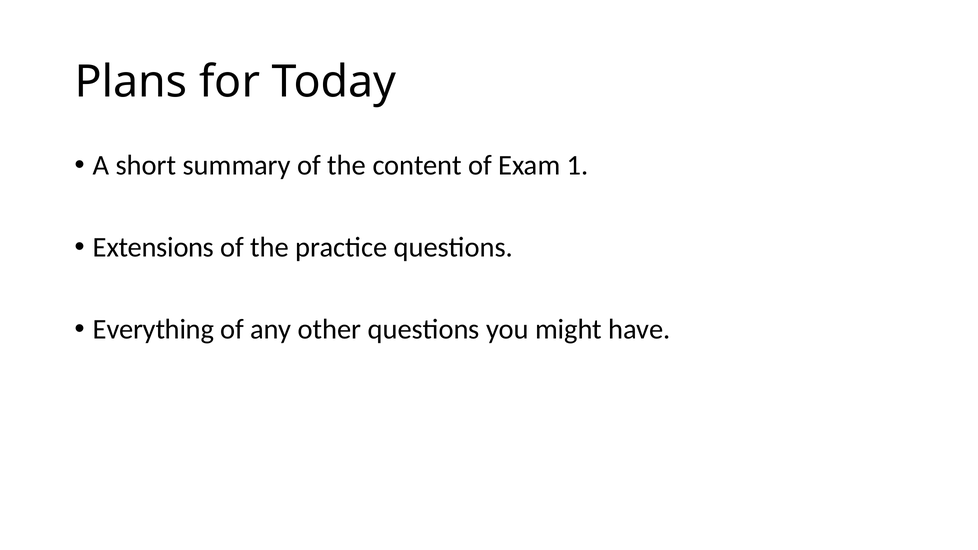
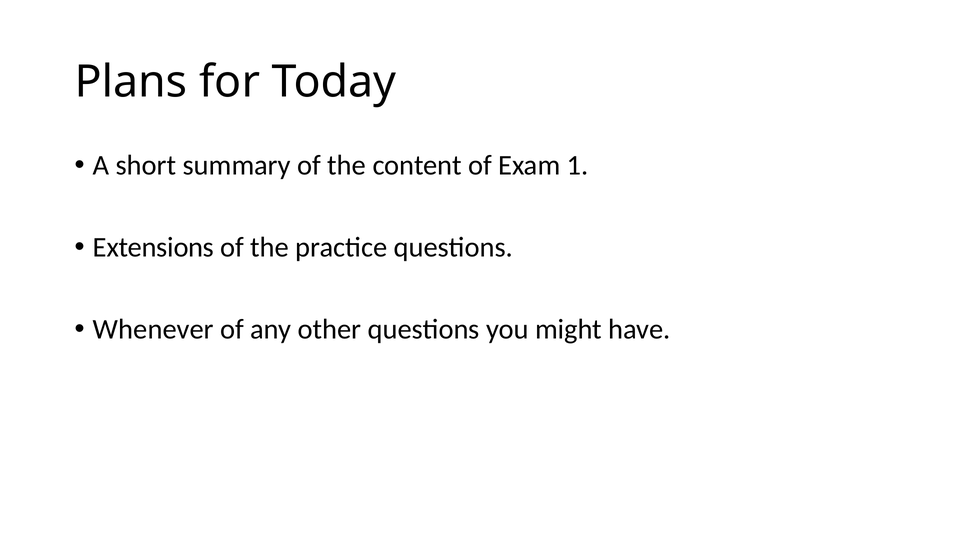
Everything: Everything -> Whenever (153, 329)
